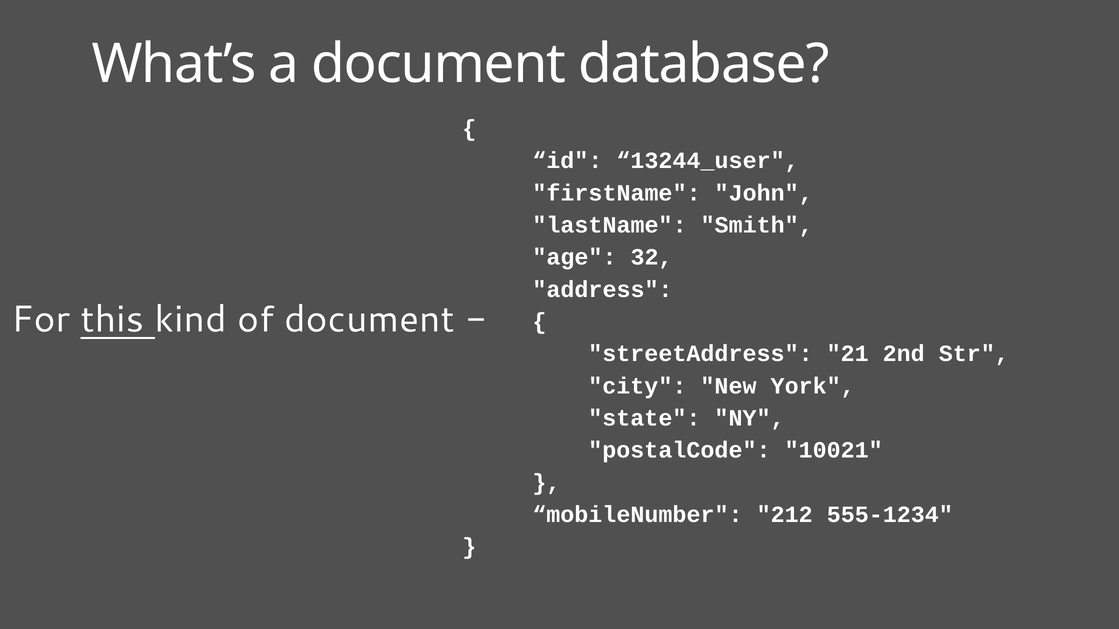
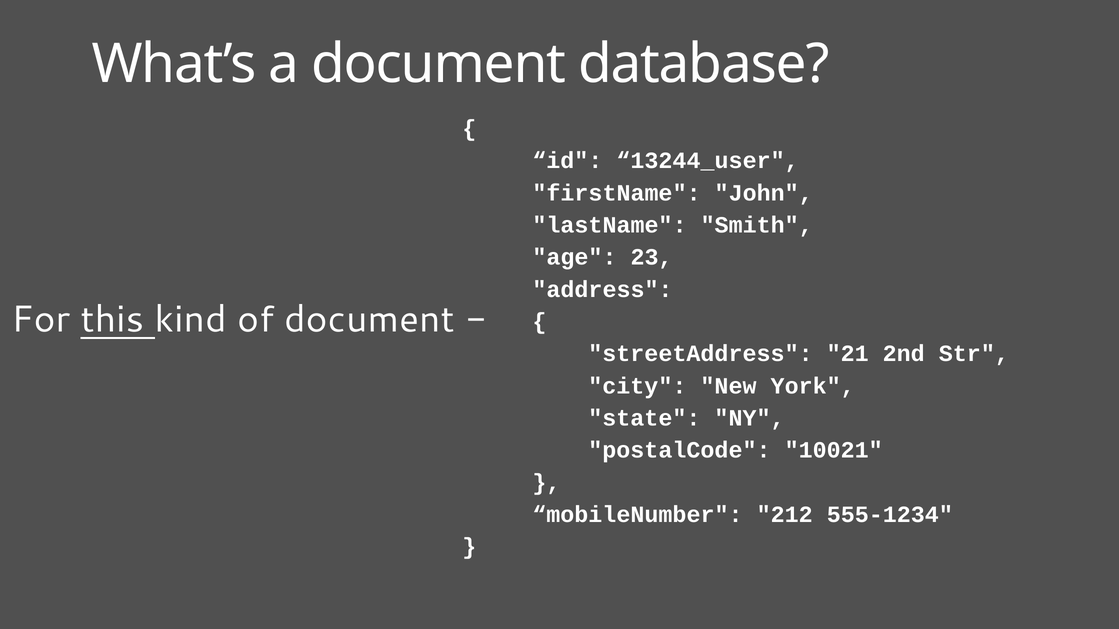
32: 32 -> 23 (651, 257)
